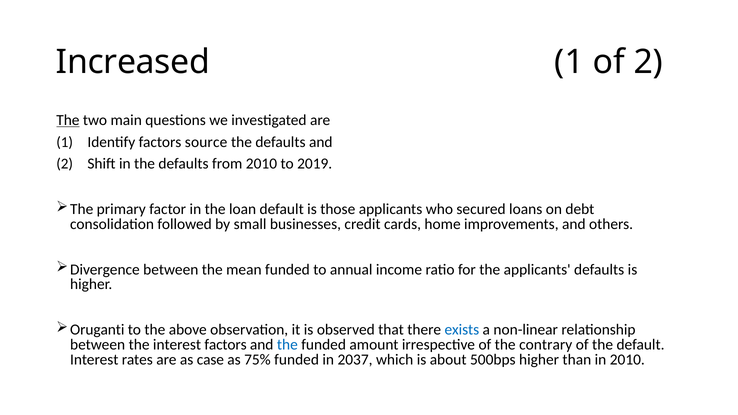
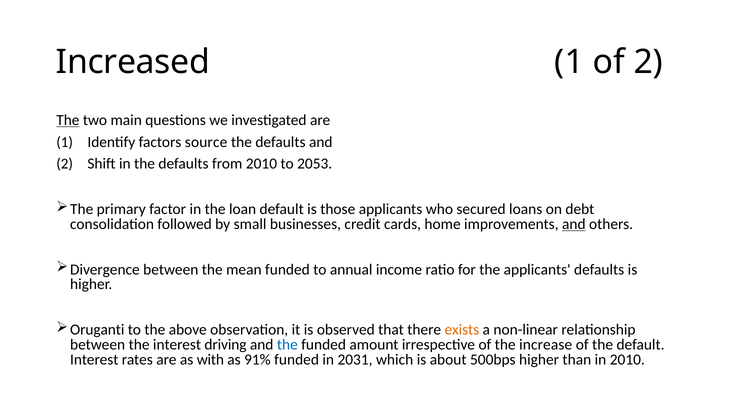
2019: 2019 -> 2053 (315, 164)
and underline: none -> present (574, 224)
exists colour: blue -> orange (462, 330)
interest factors: factors -> driving (225, 345)
contrary: contrary -> increase (546, 345)
case: case -> with (210, 360)
75%: 75% -> 91% (257, 360)
2037: 2037 -> 2031 (355, 360)
